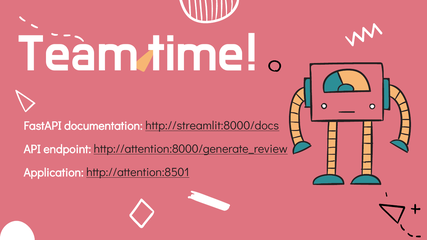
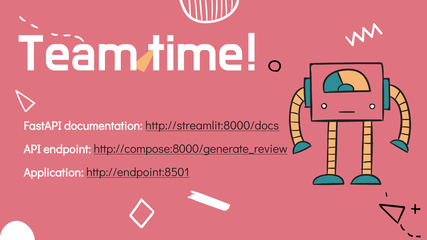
http://attention:8000/generate_review: http://attention:8000/generate_review -> http://compose:8000/generate_review (191, 149)
http://attention:8501: http://attention:8501 -> http://endpoint:8501 (138, 173)
